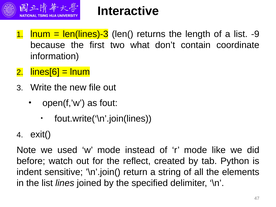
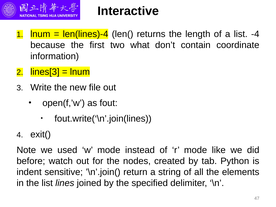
len(lines)-3: len(lines)-3 -> len(lines)-4 (86, 34)
-9: -9 -> -4 (255, 34)
lines[6: lines[6 -> lines[3 (45, 72)
reflect: reflect -> nodes (137, 161)
